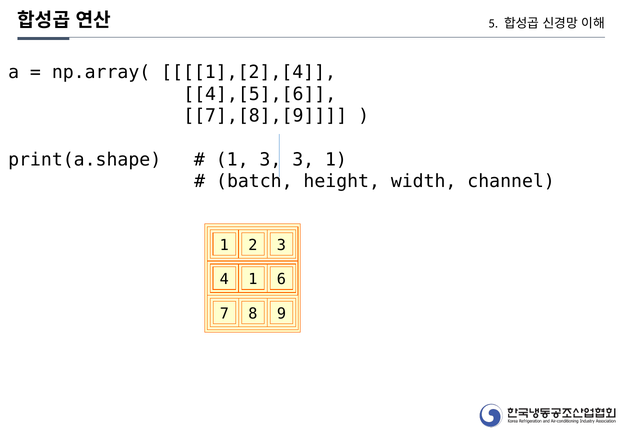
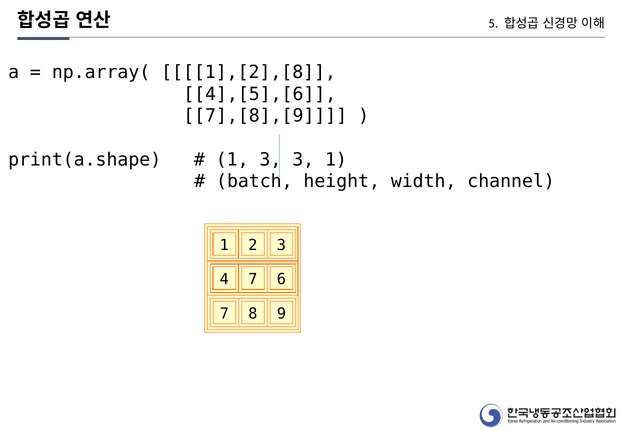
1],[2],[4: 1],[2],[4 -> 1],[2],[8 (249, 72)
4 1: 1 -> 7 (253, 279)
